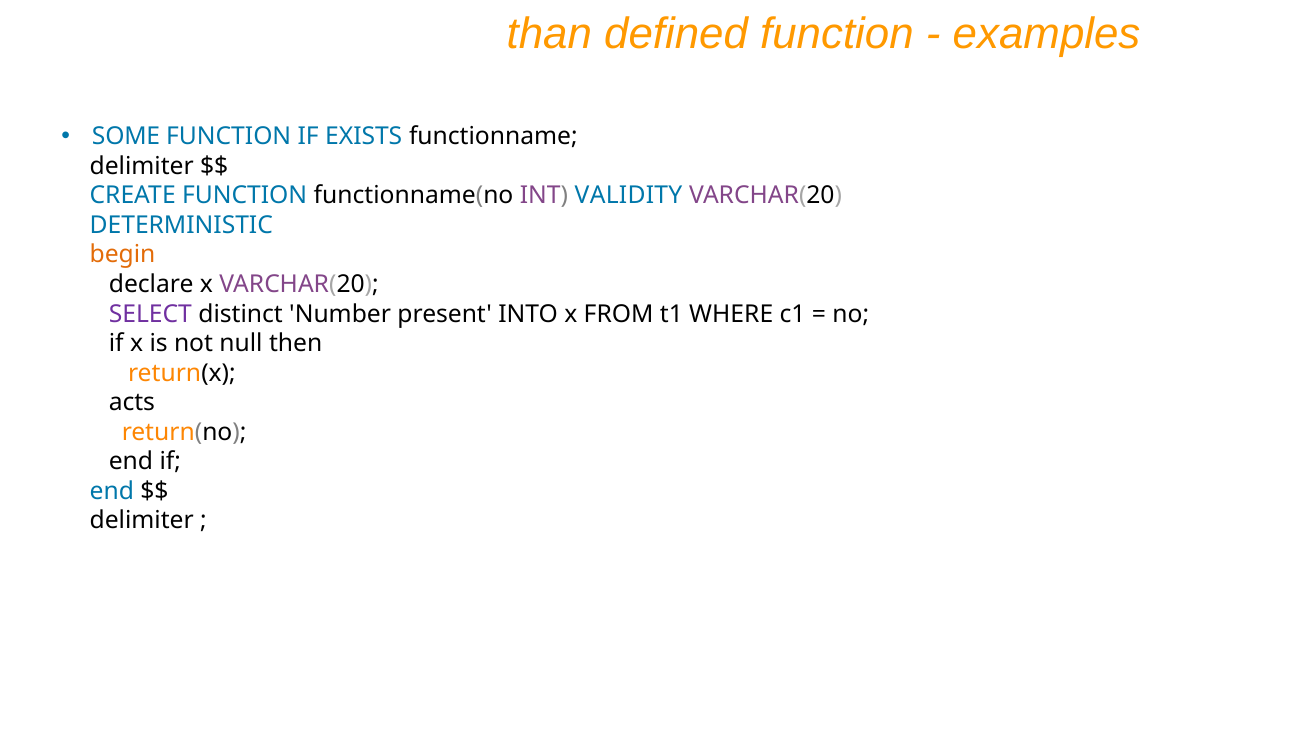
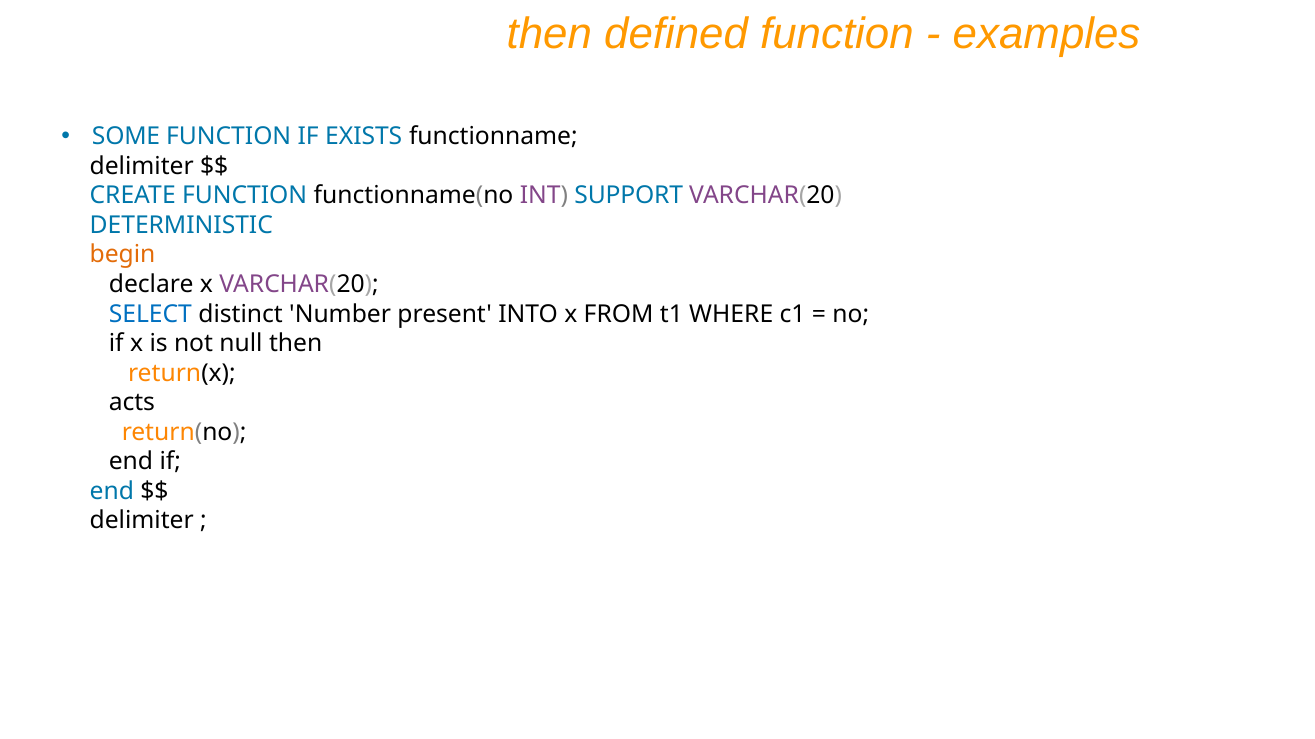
than: than -> then (549, 34)
VALIDITY: VALIDITY -> SUPPORT (629, 196)
SELECT colour: purple -> blue (150, 314)
